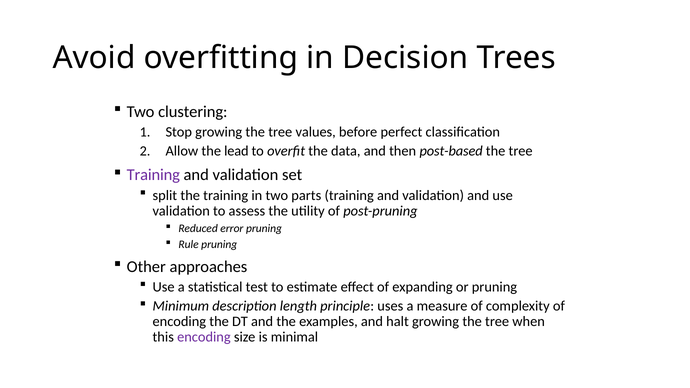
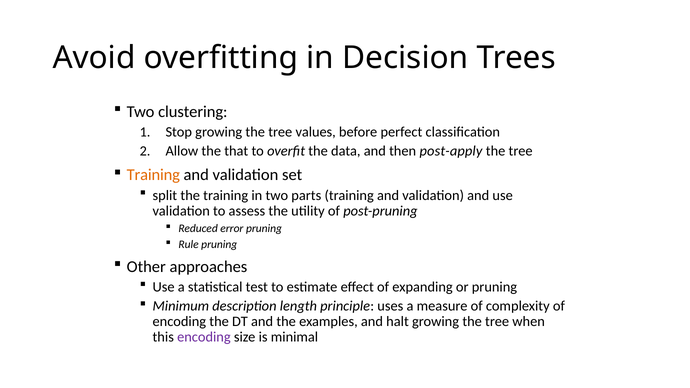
lead: lead -> that (236, 151)
post-based: post-based -> post-apply (451, 151)
Training colour: purple -> orange (153, 175)
